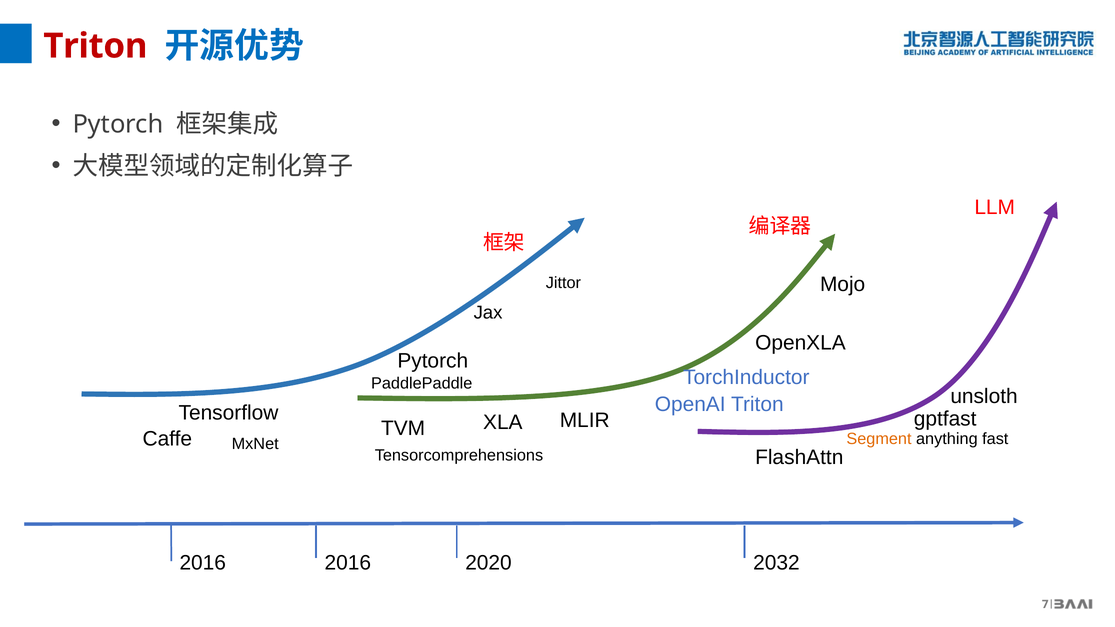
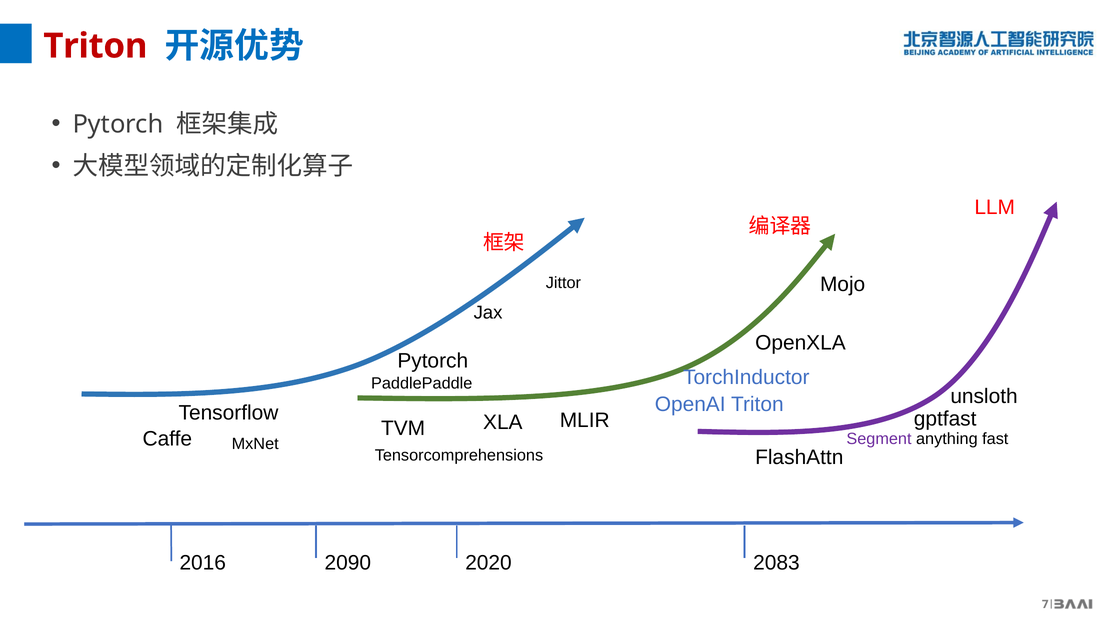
Segment colour: orange -> purple (879, 439)
2016 2016: 2016 -> 2090 (348, 563)
2032: 2032 -> 2083 (776, 563)
